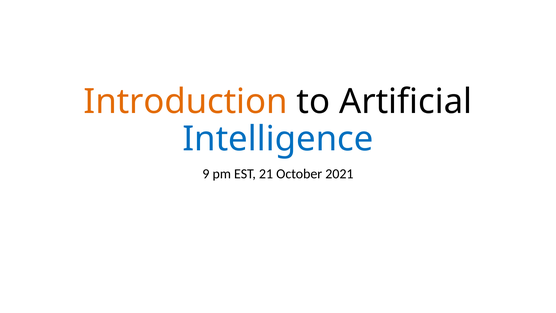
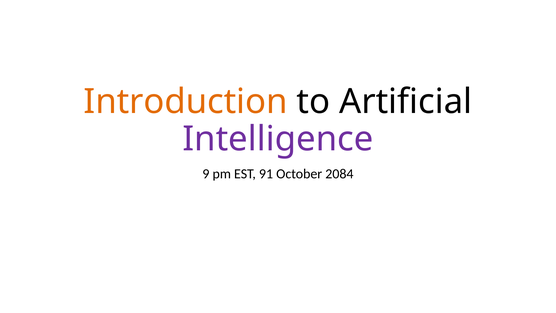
Intelligence colour: blue -> purple (278, 139)
21: 21 -> 91 (266, 174)
2021: 2021 -> 2084 (339, 174)
